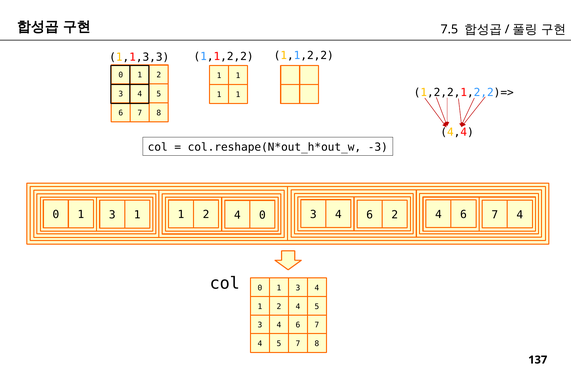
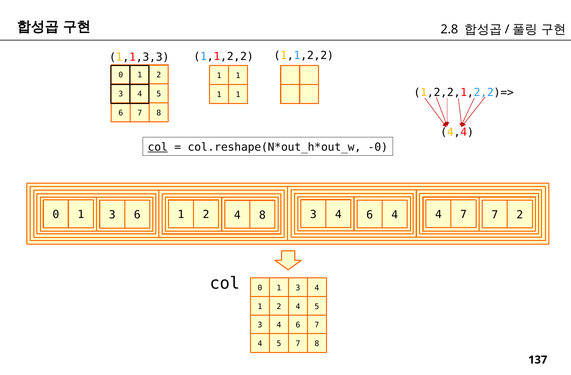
7.5: 7.5 -> 2.8 (449, 29)
col underline: none -> present (158, 147)
-3: -3 -> -0 (378, 147)
3 1: 1 -> 6 (137, 215)
2 4 0: 0 -> 8 (262, 215)
6 2: 2 -> 4 (395, 215)
6: 6 -> 7 (463, 214)
4: 4 -> 2 (520, 215)
